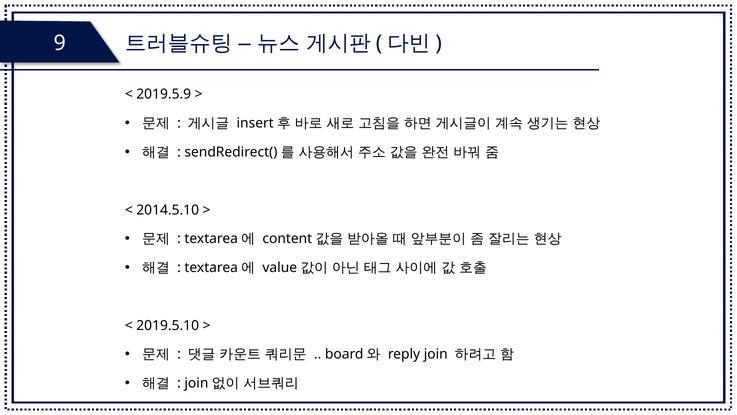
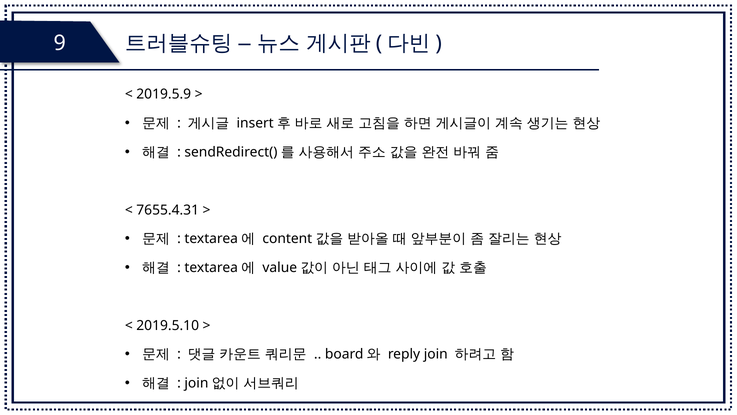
2014.5.10: 2014.5.10 -> 7655.4.31 (168, 210)
